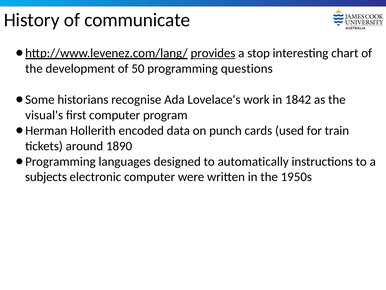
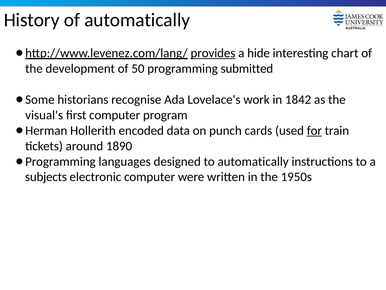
of communicate: communicate -> automatically (137, 20)
stop: stop -> hide (259, 53)
questions: questions -> submitted (247, 69)
for underline: none -> present (314, 130)
